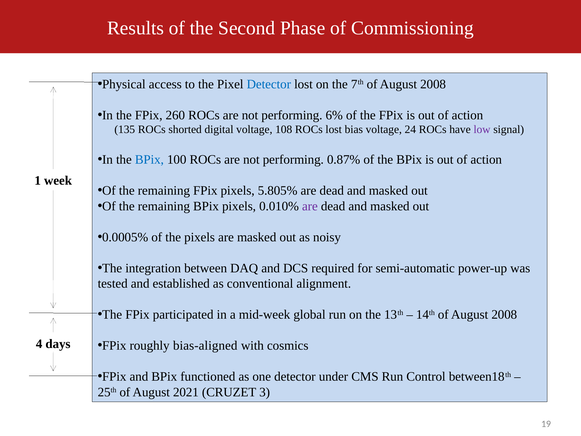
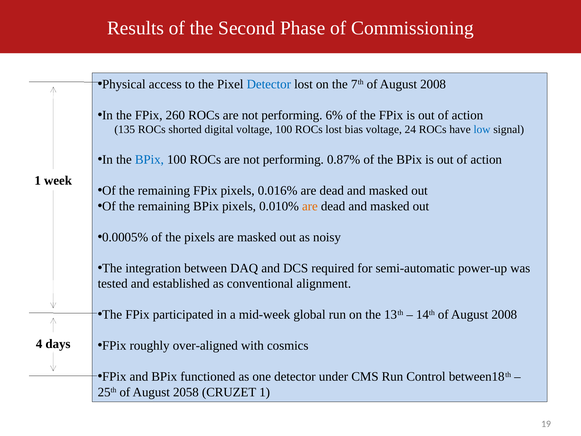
voltage 108: 108 -> 100 (284, 130)
low colour: purple -> blue (482, 130)
5.805%: 5.805% -> 0.016% (278, 191)
are colour: purple -> orange (310, 206)
bias-aligned: bias-aligned -> over-aligned (205, 345)
2021: 2021 -> 2058 (186, 392)
CRUZET 3: 3 -> 1 (265, 392)
